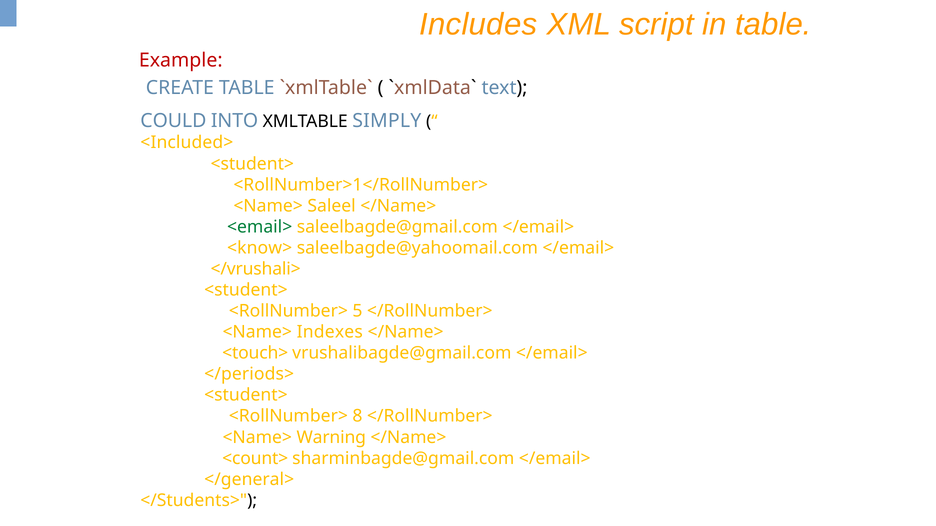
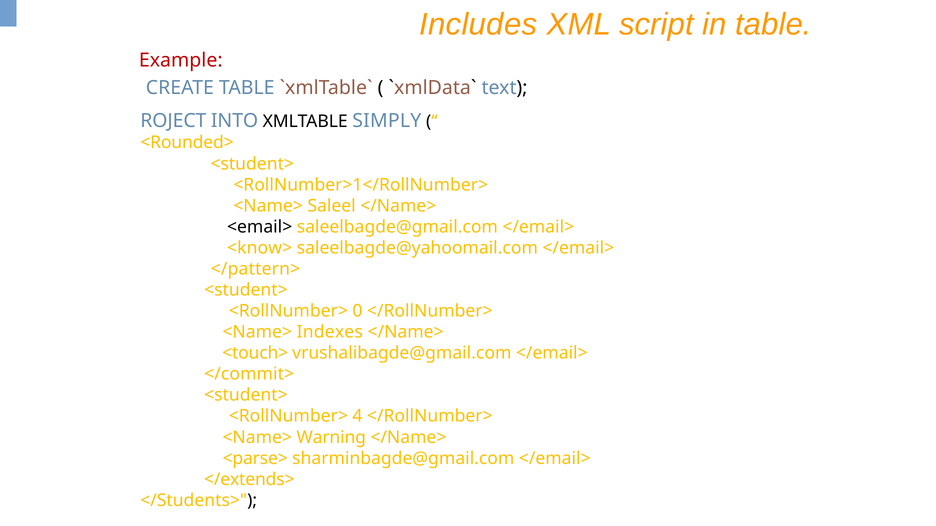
COULD: COULD -> ROJECT (173, 121)
<Included>: <Included> -> <Rounded> (187, 143)
<email> colour: green -> black (260, 227)
</vrushali>: </vrushali> -> </pattern> (255, 269)
5: 5 -> 0 (357, 311)
</periods>: </periods> -> </commit> (249, 374)
8: 8 -> 4 (357, 417)
<count>: <count> -> <parse> (255, 459)
</general>: </general> -> </extends> (249, 480)
